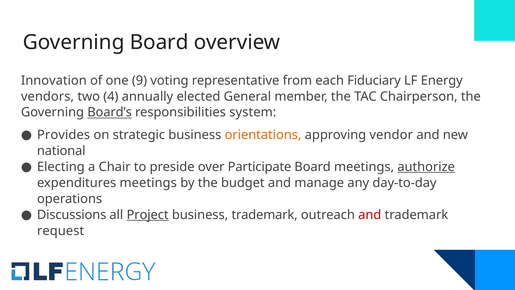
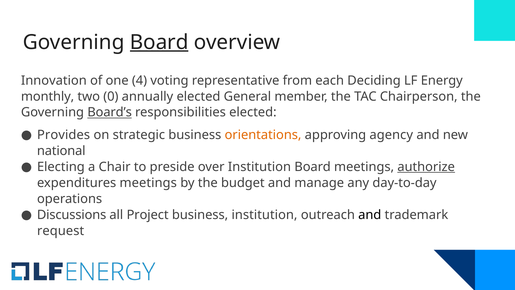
Board underline: none -> present (159, 42)
9: 9 -> 4 (139, 80)
Fiduciary: Fiduciary -> Deciding (374, 80)
vendors: vendors -> monthly (48, 96)
4: 4 -> 0 (111, 96)
responsibilities system: system -> elected (253, 112)
vendor: vendor -> agency (391, 135)
over Participate: Participate -> Institution (259, 167)
Project underline: present -> none (148, 215)
business trademark: trademark -> institution (264, 215)
and colour: red -> black (370, 215)
